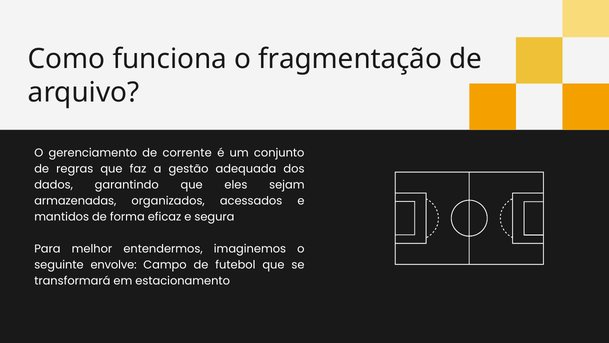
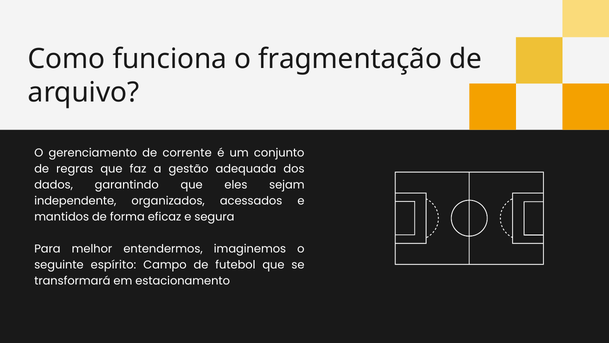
armazenadas: armazenadas -> independente (75, 200)
envolve: envolve -> espírito (113, 264)
